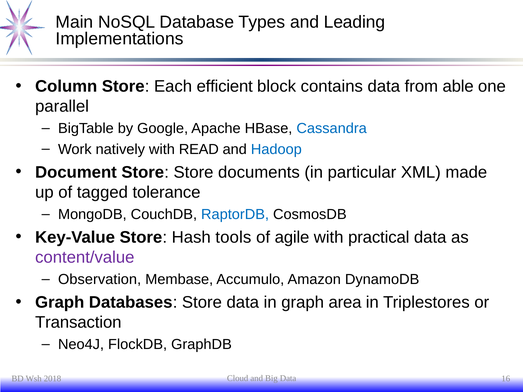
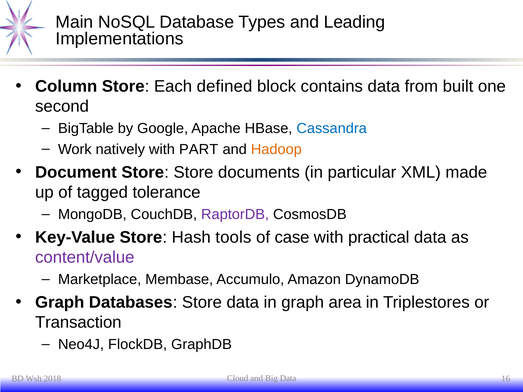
efficient: efficient -> defined (225, 86)
able: able -> built (458, 86)
parallel: parallel -> second (62, 106)
READ: READ -> PART (199, 149)
Hadoop colour: blue -> orange (276, 149)
RaptorDB colour: blue -> purple (235, 214)
agile: agile -> case (292, 237)
Observation: Observation -> Marketplace (100, 280)
